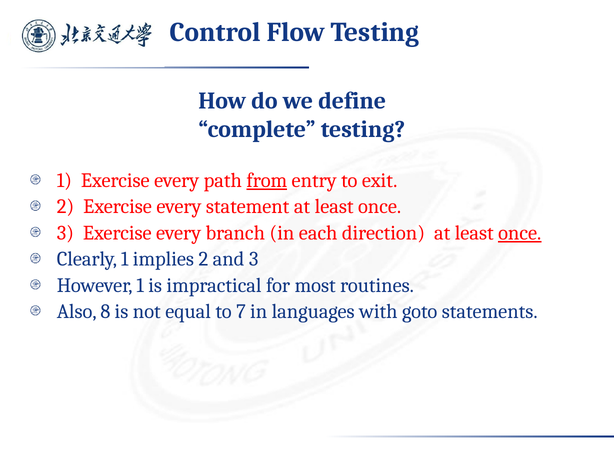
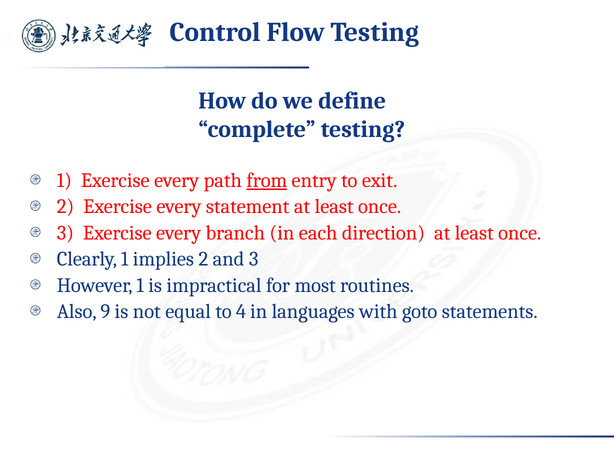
once underline: present -> none (520, 233)
8: 8 -> 9 (105, 311)
7: 7 -> 4 (241, 311)
